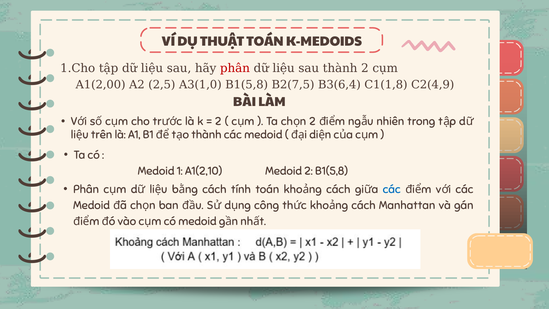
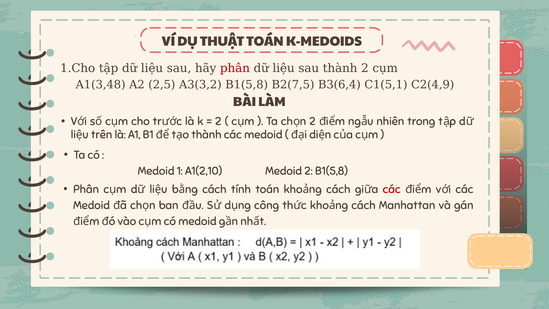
A1(2,00: A1(2,00 -> A1(3,48 (101, 85)
A3(1,0: A3(1,0 -> A3(3,2 (200, 85)
C1(1,8: C1(1,8 -> C1(5,1 (386, 85)
các colour: blue -> red (392, 189)
